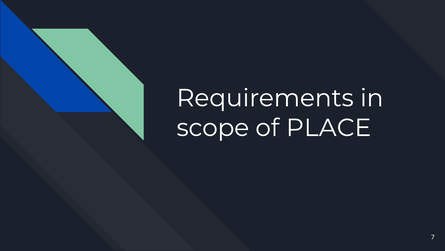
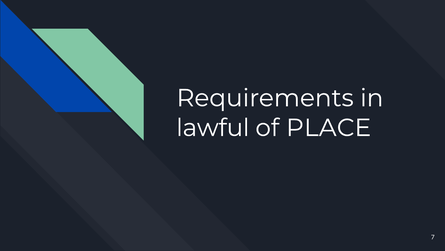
scope: scope -> lawful (213, 127)
